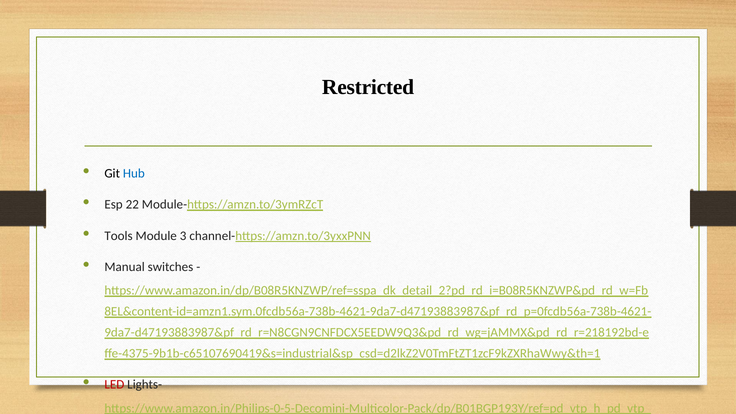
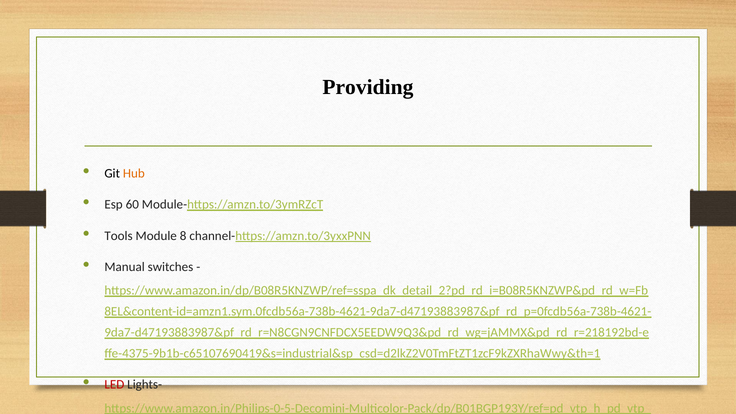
Restricted: Restricted -> Providing (368, 87)
Hub colour: blue -> orange (134, 174)
22: 22 -> 60 (132, 205)
3: 3 -> 8 (183, 236)
